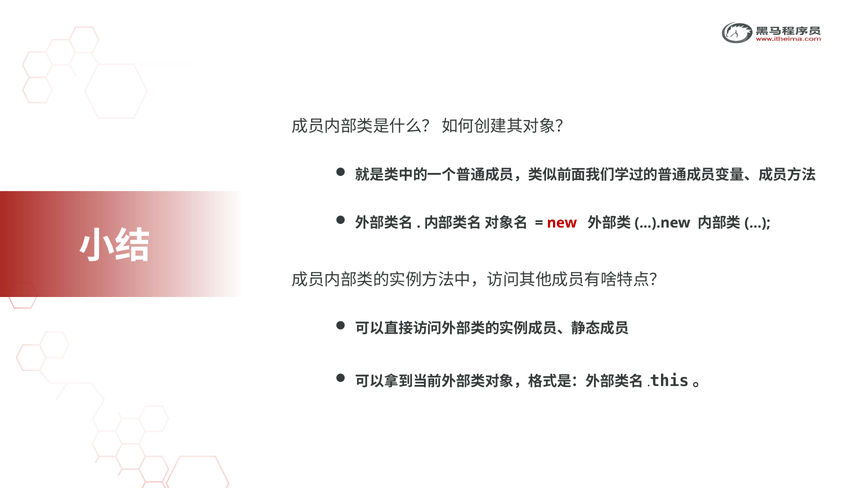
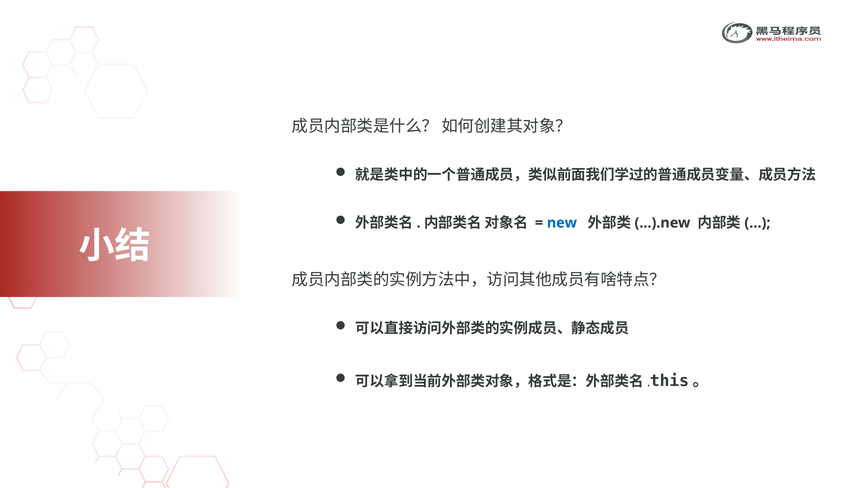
new colour: red -> blue (562, 223)
